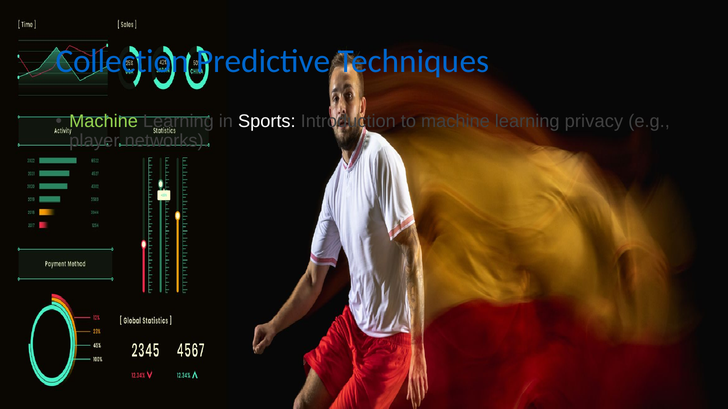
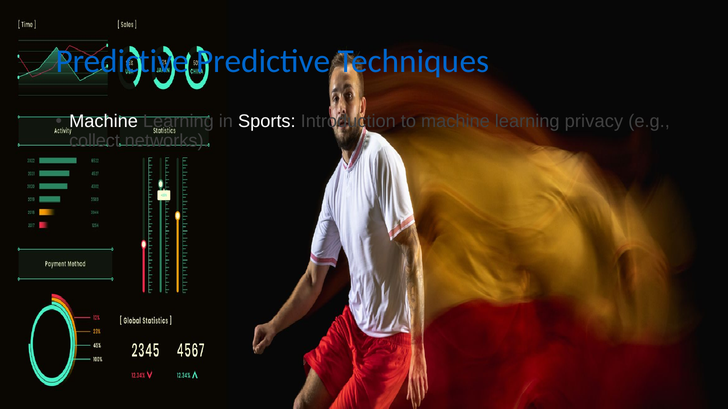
Collection: Collection -> Predictive (122, 61)
Machine colour: light green -> white (104, 121)
player: player -> collect (94, 141)
